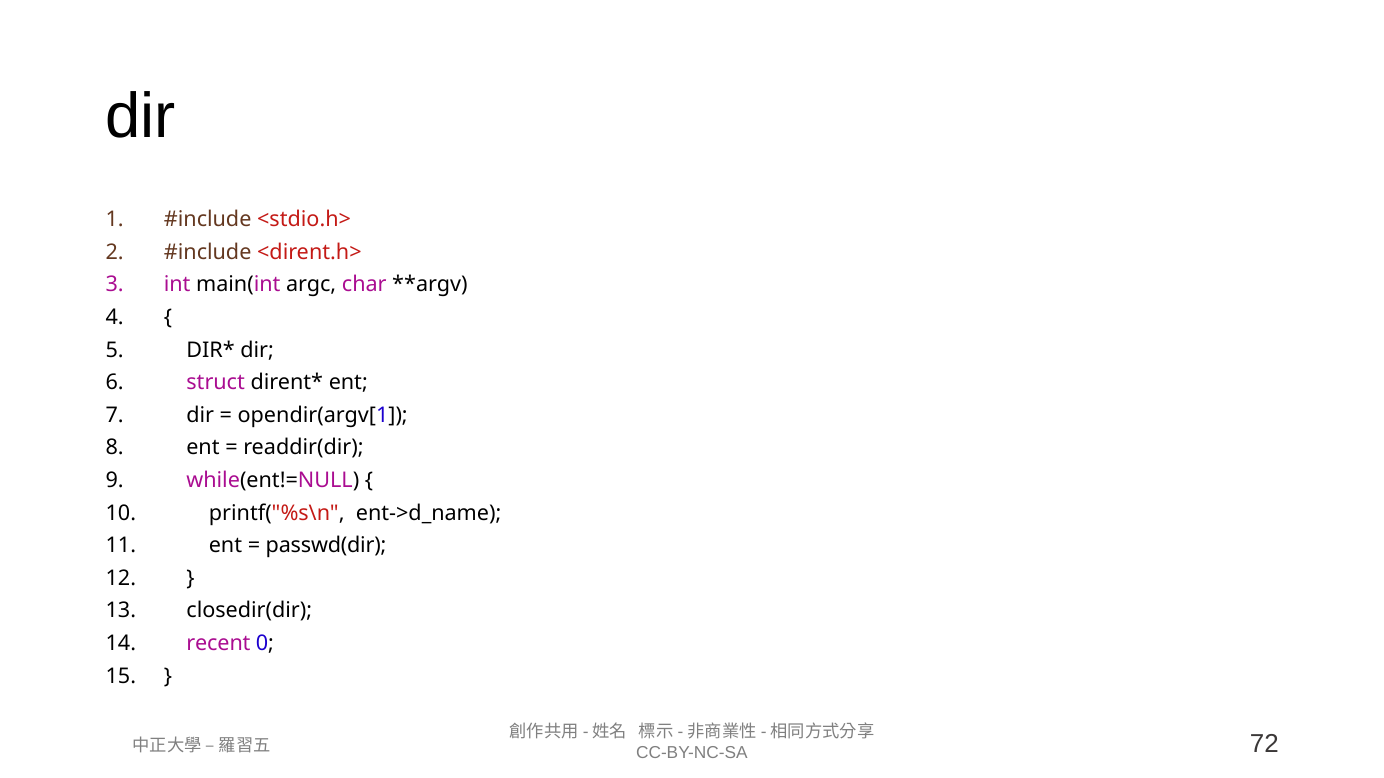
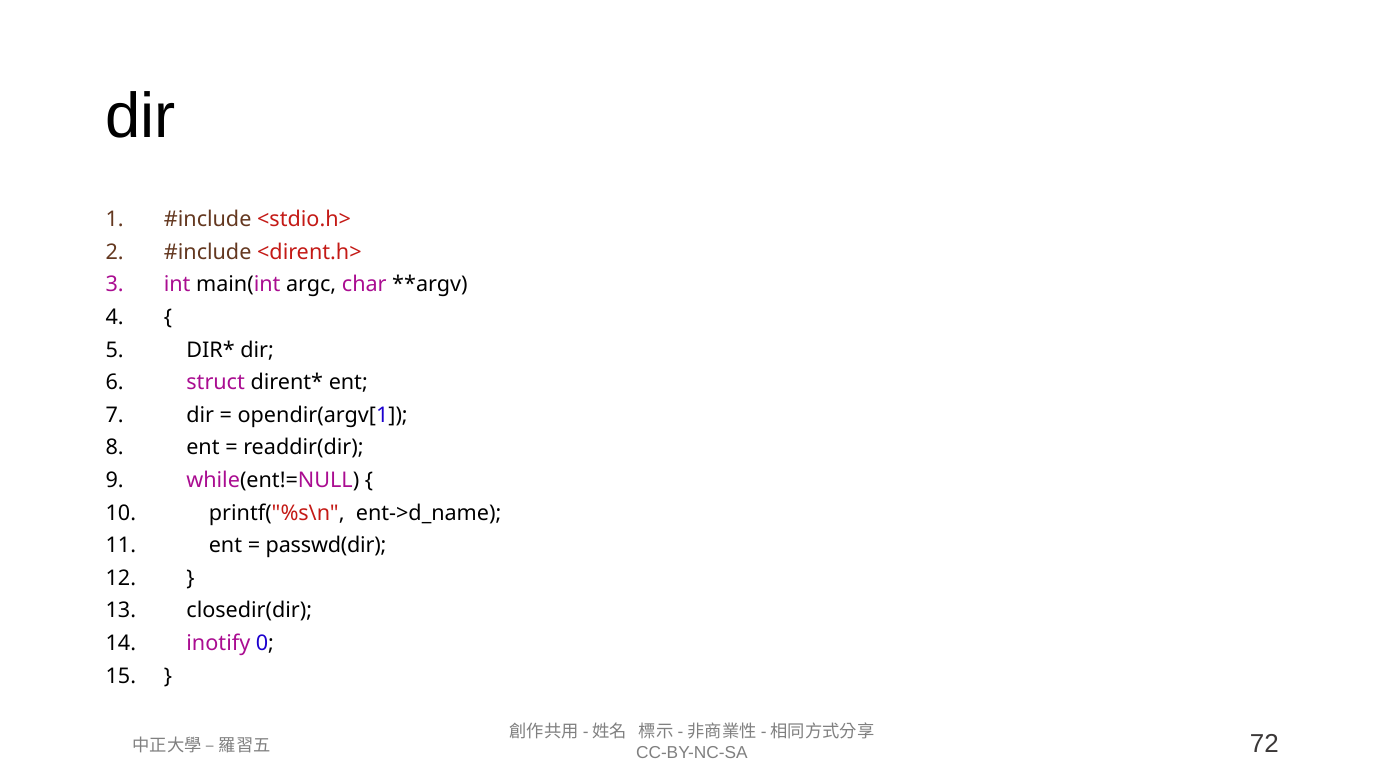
recent: recent -> inotify (218, 644)
